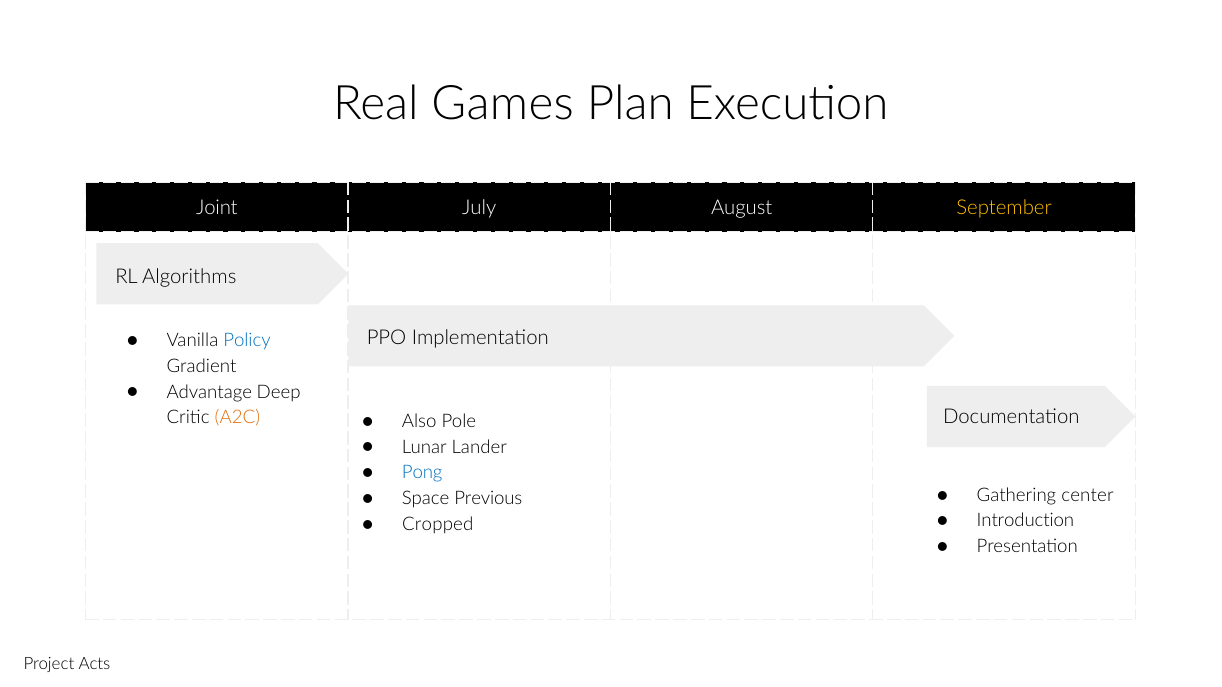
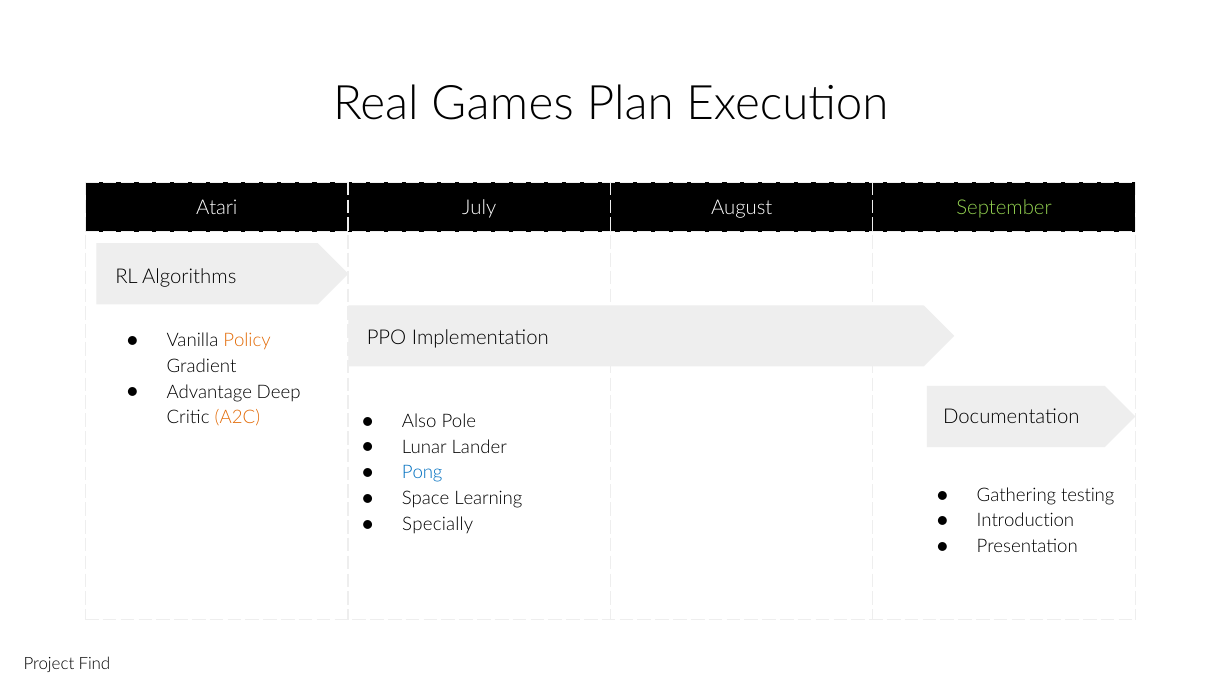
Joint: Joint -> Atari (217, 208)
September colour: yellow -> light green (1004, 208)
Policy colour: blue -> orange (247, 341)
center: center -> testing (1088, 495)
Previous: Previous -> Learning (488, 499)
Cropped: Cropped -> Specially (438, 524)
Acts: Acts -> Find (94, 664)
